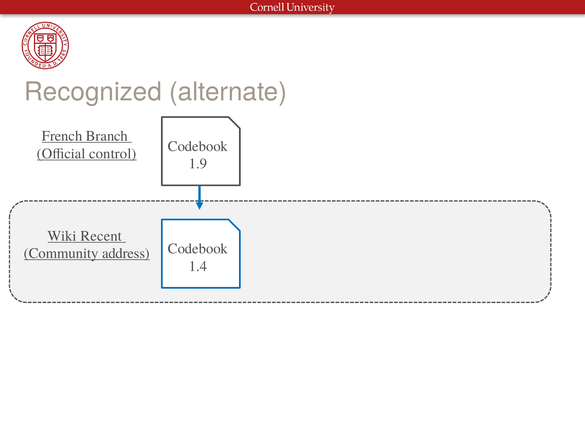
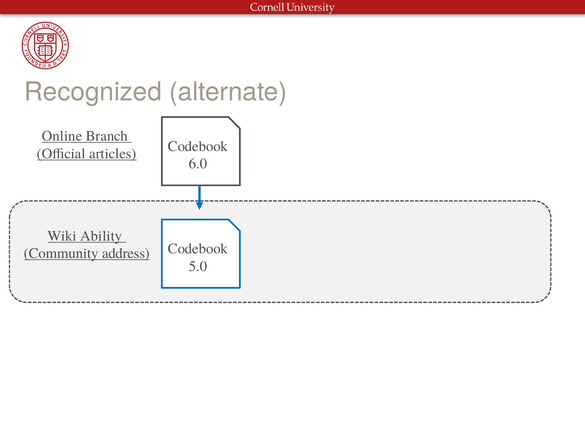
French: French -> Online (62, 136)
control: control -> articles (113, 153)
1.9: 1.9 -> 6.0 (198, 164)
Recent: Recent -> Ability (101, 236)
1.4: 1.4 -> 5.0 (198, 266)
